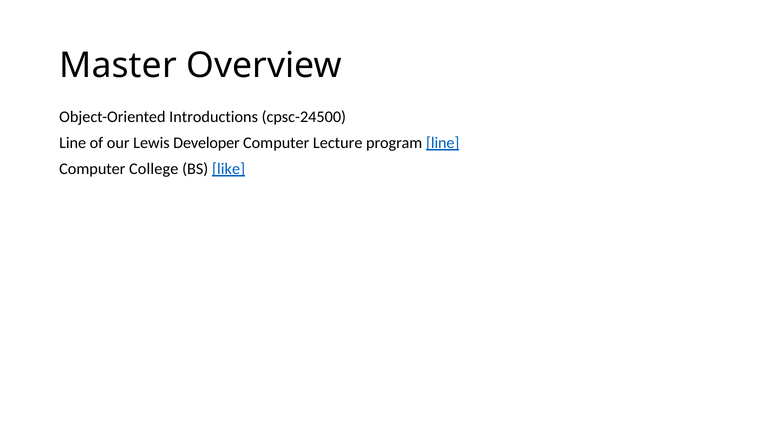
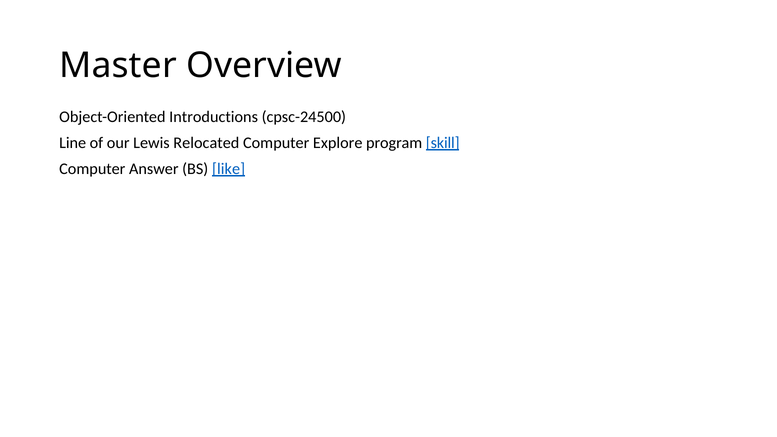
Developer: Developer -> Relocated (206, 143)
Lecture: Lecture -> Explore (338, 143)
program line: line -> skill (443, 143)
College: College -> Answer (154, 169)
